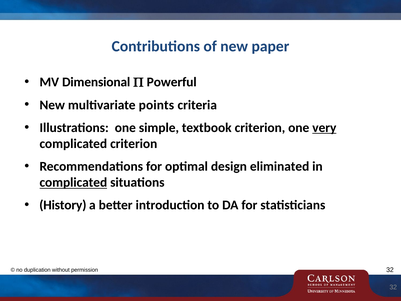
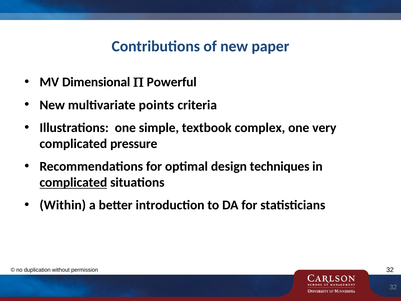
textbook criterion: criterion -> complex (260, 128)
very underline: present -> none (324, 128)
complicated criterion: criterion -> pressure (134, 144)
eliminated: eliminated -> techniques (280, 166)
History: History -> Within (63, 205)
